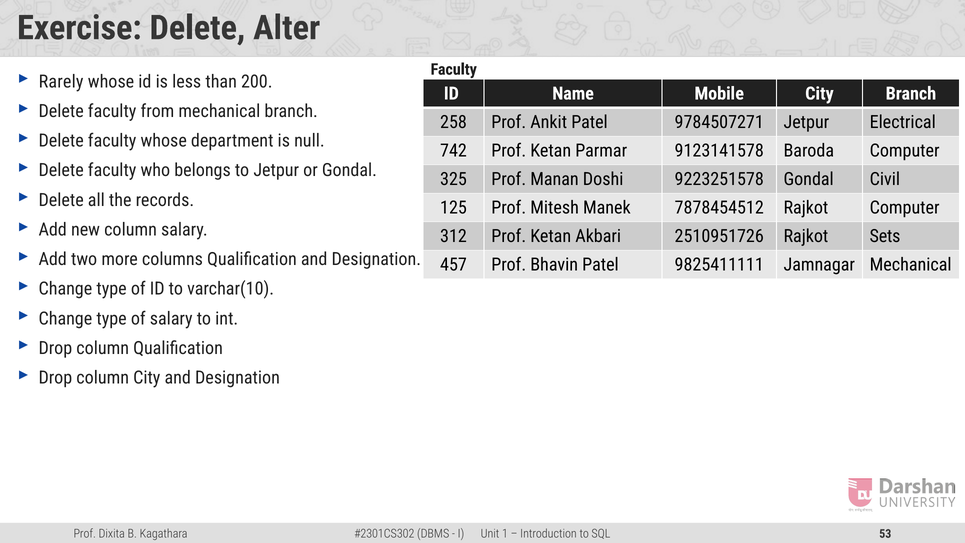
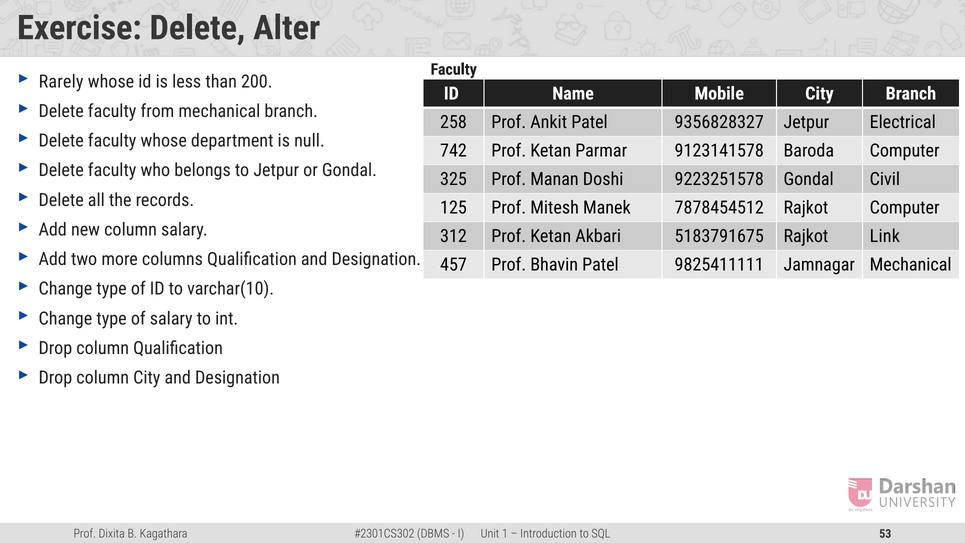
9784507271: 9784507271 -> 9356828327 (719, 122)
2510951726: 2510951726 -> 5183791675 (719, 236)
Sets: Sets -> Link (885, 236)
